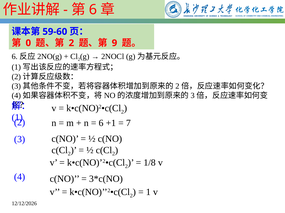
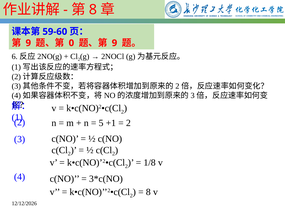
6: 6 -> 8 (93, 10)
0: 0 -> 9 (28, 43)
2: 2 -> 0 (71, 43)
6: 6 -> 5 (101, 123)
7: 7 -> 2 (128, 123)
1: 1 -> 8 (148, 193)
